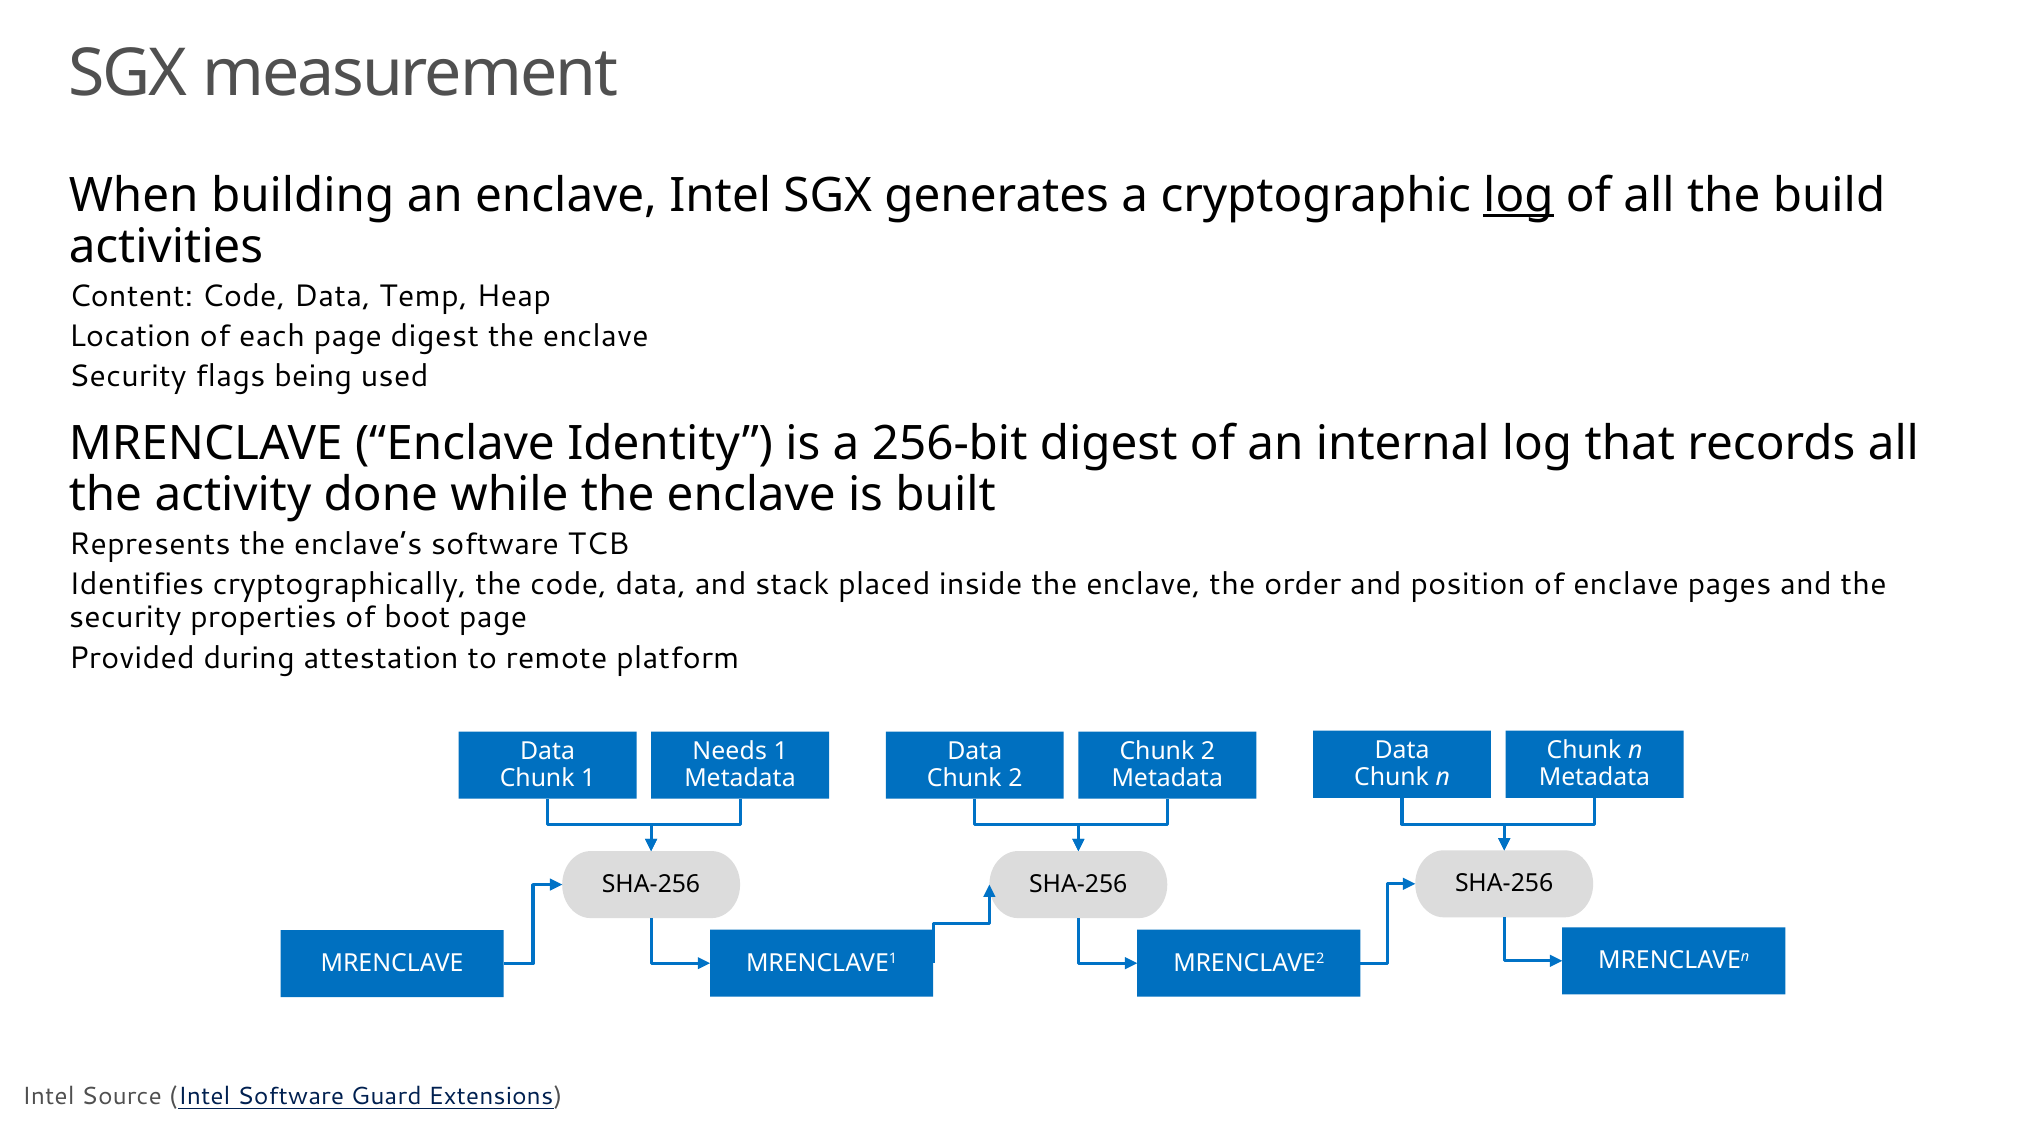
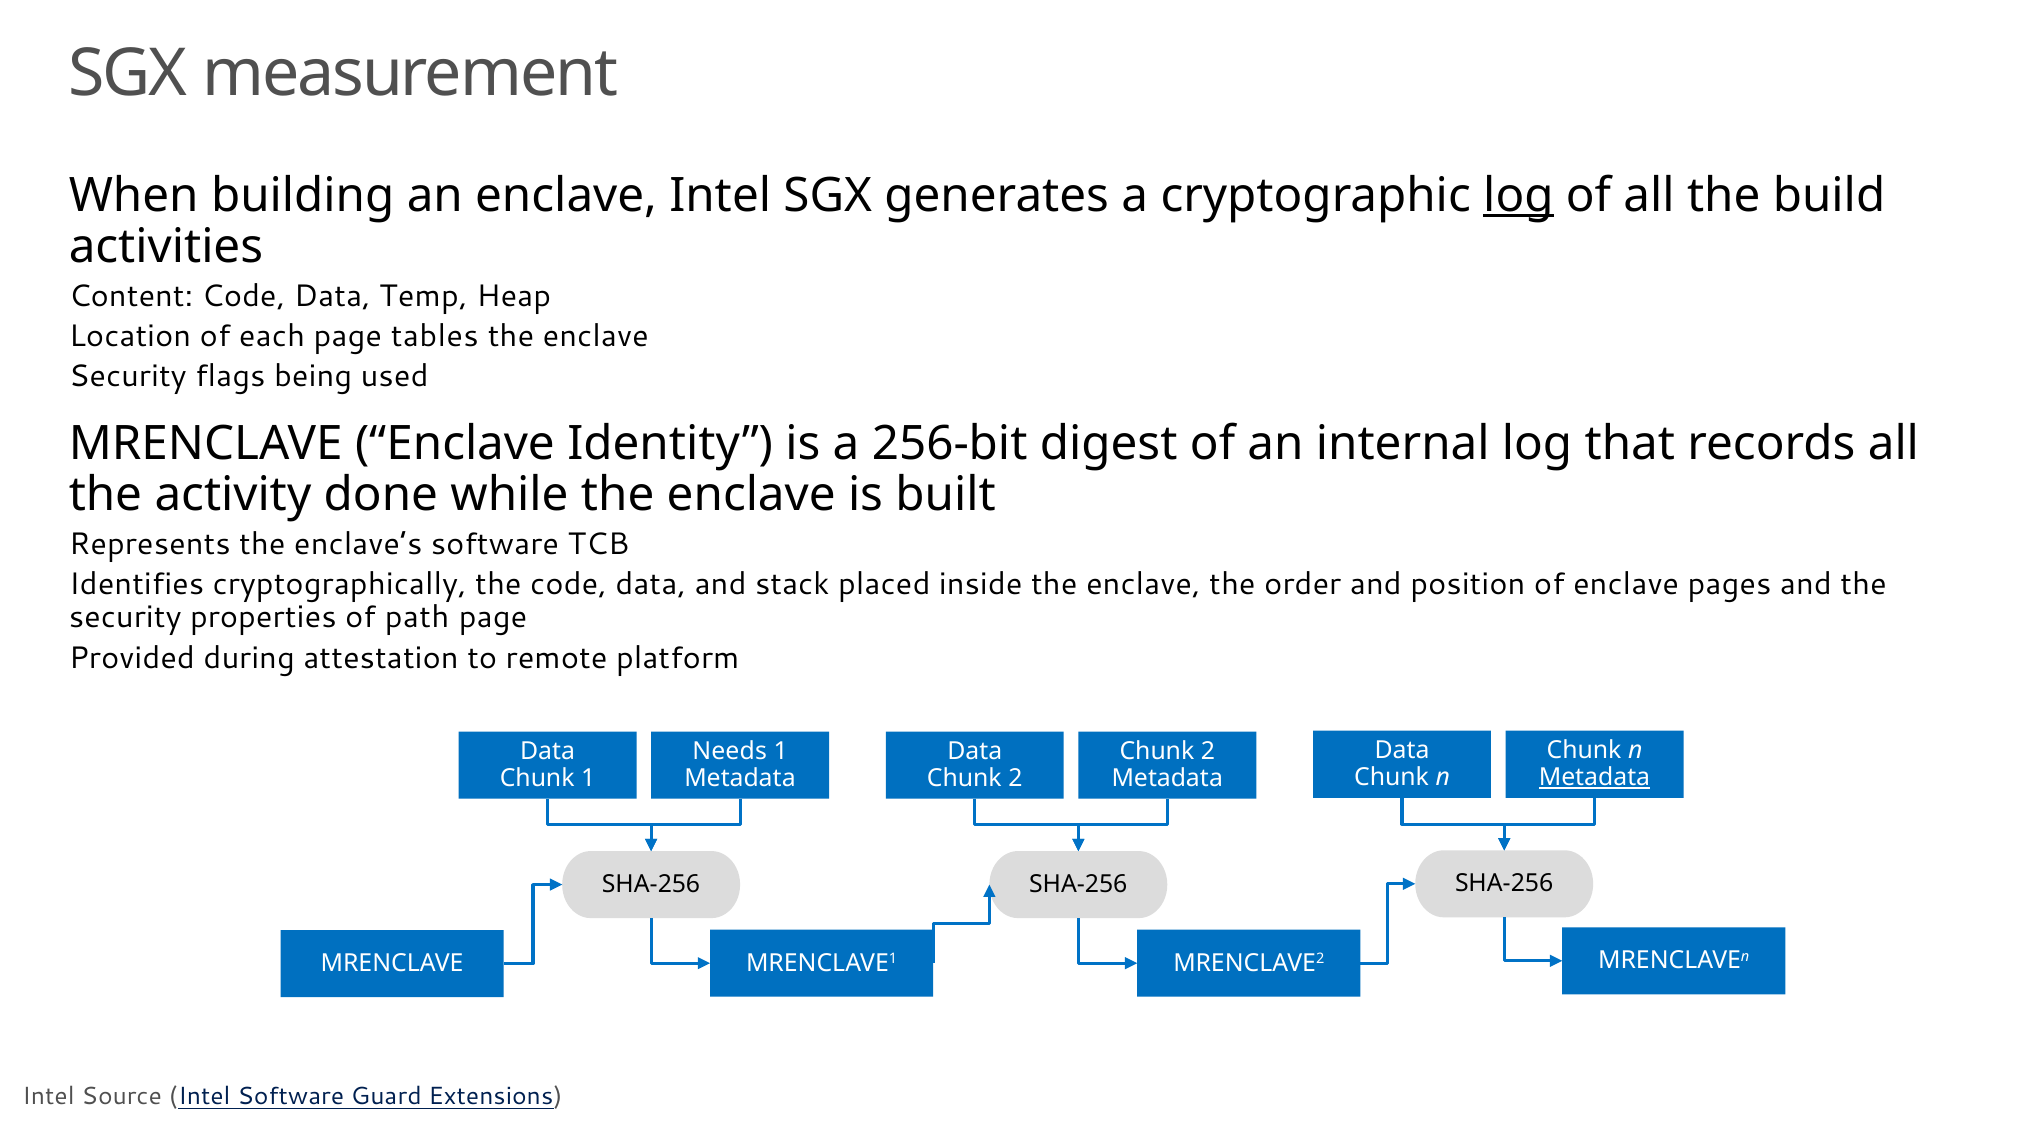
page digest: digest -> tables (435, 336)
boot: boot -> path (417, 618)
Metadata underline: none -> present (1594, 778)
